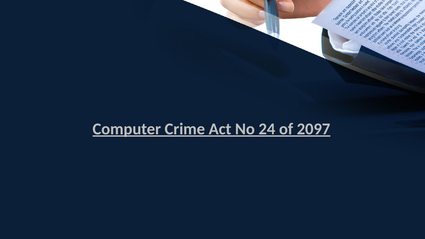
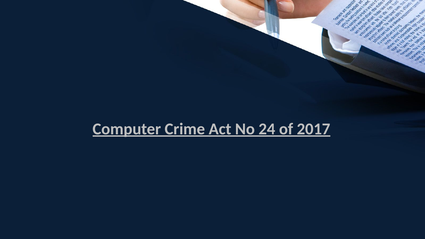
2097: 2097 -> 2017 (314, 129)
